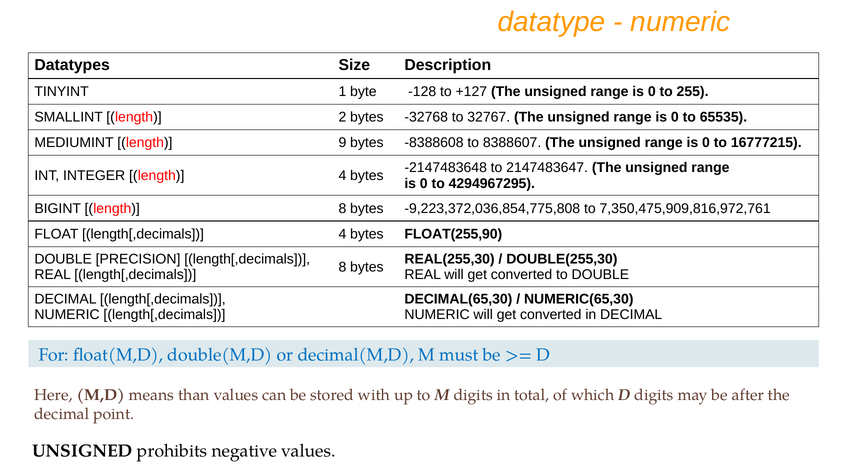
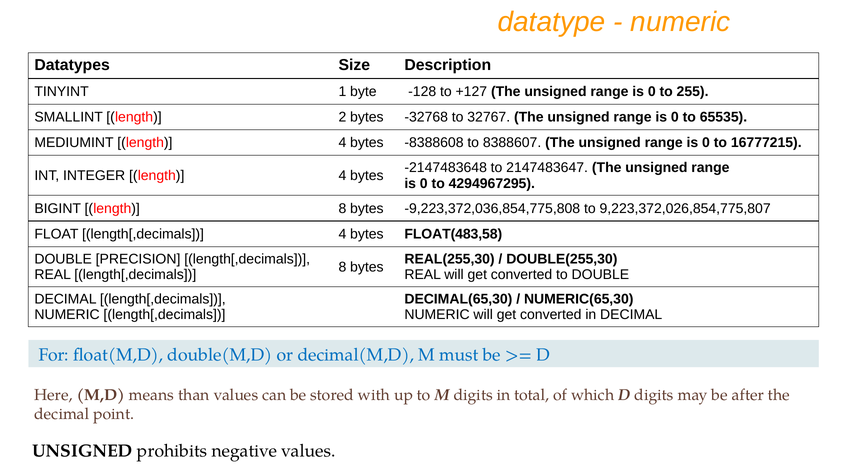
MEDIUMINT length 9: 9 -> 4 (342, 143)
7,350,475,909,816,972,761: 7,350,475,909,816,972,761 -> 9,223,372,026,854,775,807 (685, 208)
FLOAT(255,90: FLOAT(255,90 -> FLOAT(483,58 (453, 234)
